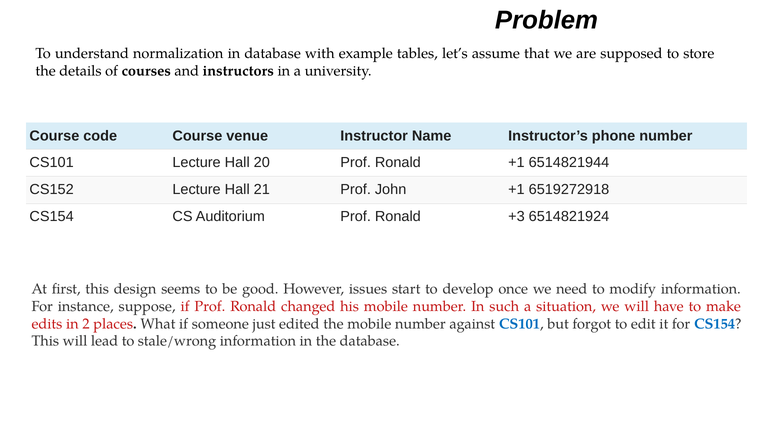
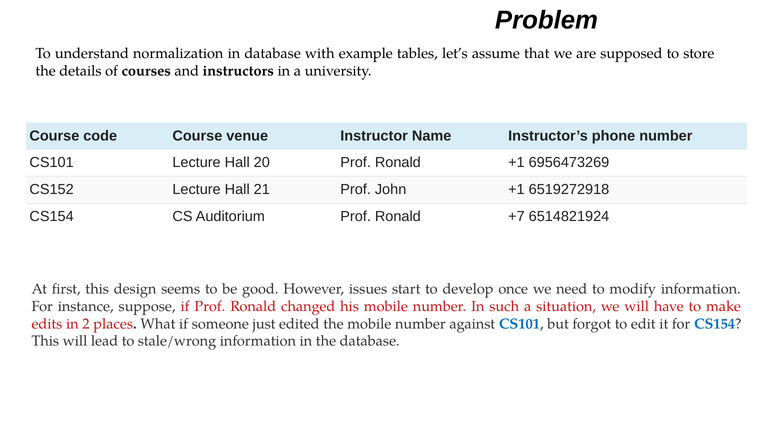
6514821944: 6514821944 -> 6956473269 (569, 163)
+3: +3 -> +7 (516, 217)
